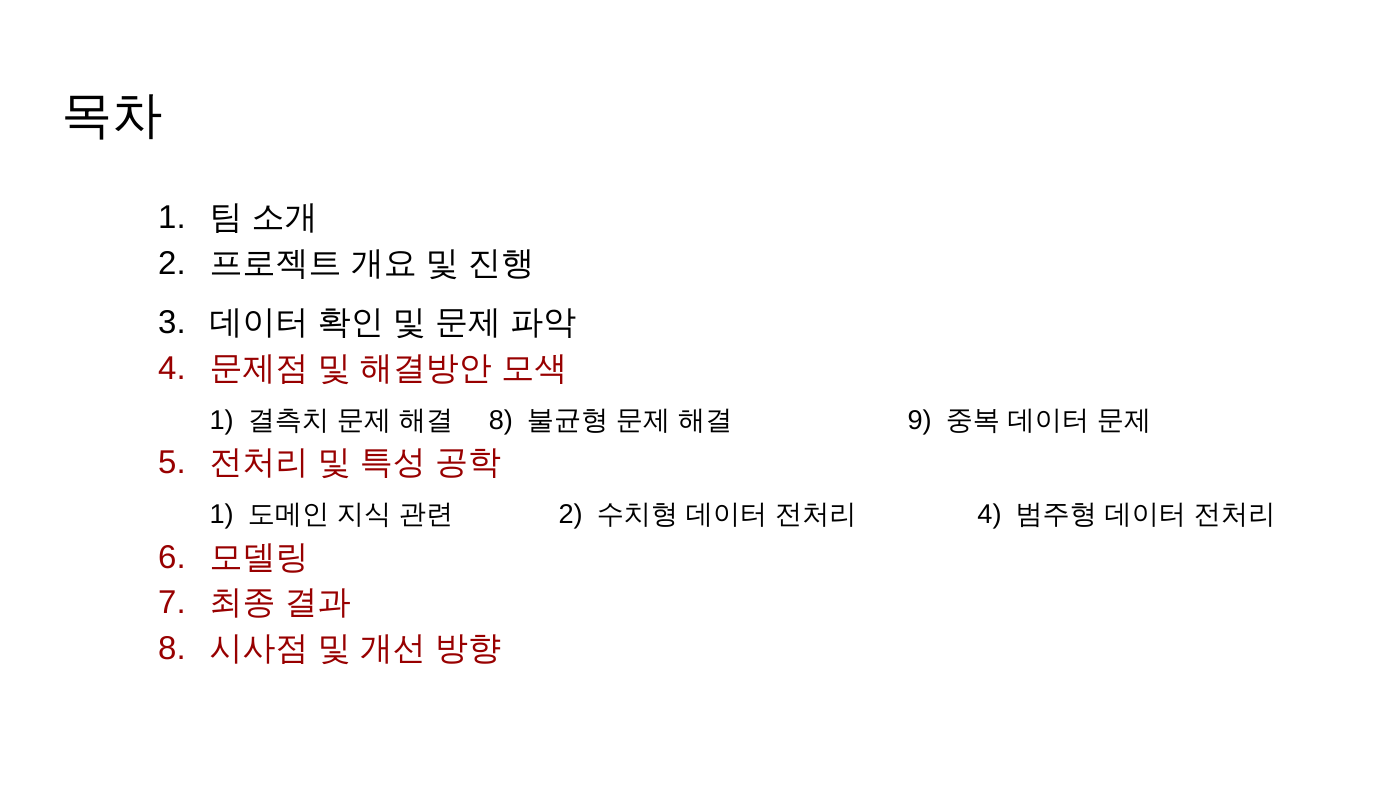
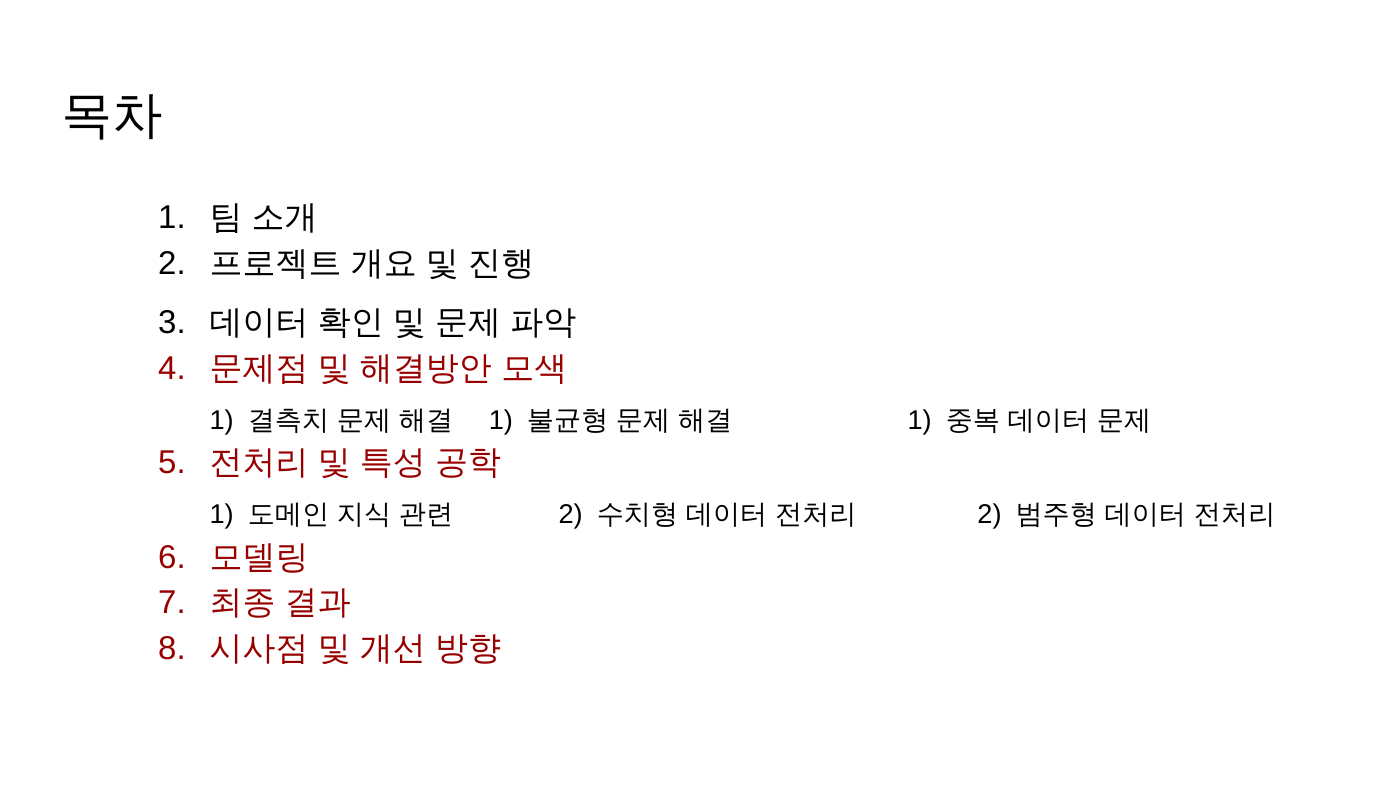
8: 8 -> 1 (501, 421)
9: 9 -> 1 (920, 421)
4: 4 -> 2 (989, 515)
